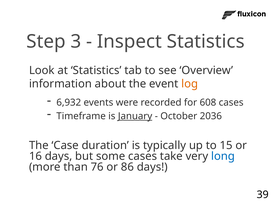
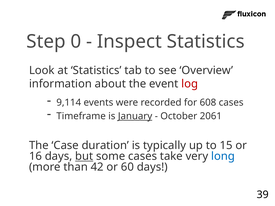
3: 3 -> 0 (76, 42)
log colour: orange -> red (190, 84)
6,932: 6,932 -> 9,114 (69, 103)
2036: 2036 -> 2061 (211, 116)
but underline: none -> present (84, 156)
76: 76 -> 42 (97, 167)
86: 86 -> 60 (127, 167)
